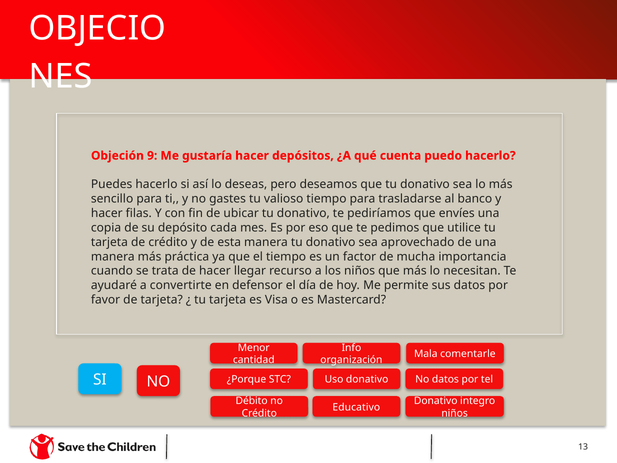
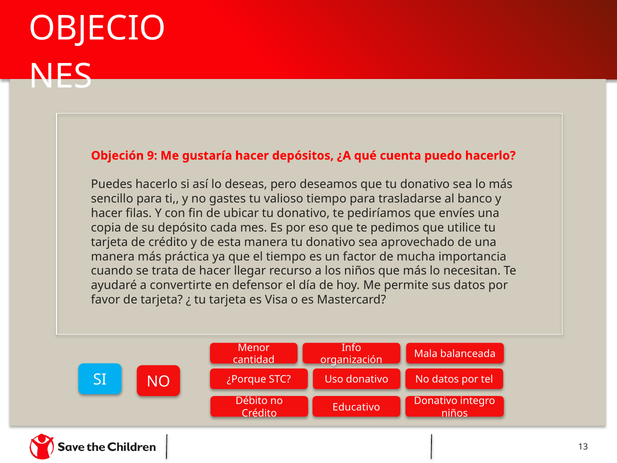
comentarle: comentarle -> balanceada (468, 354)
